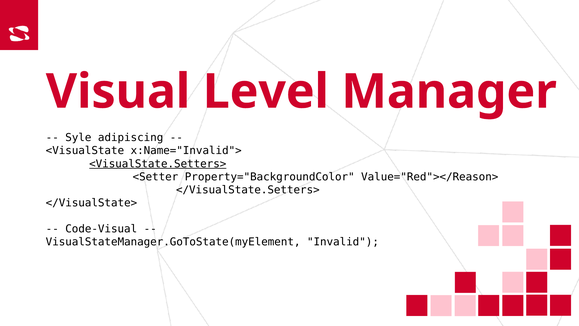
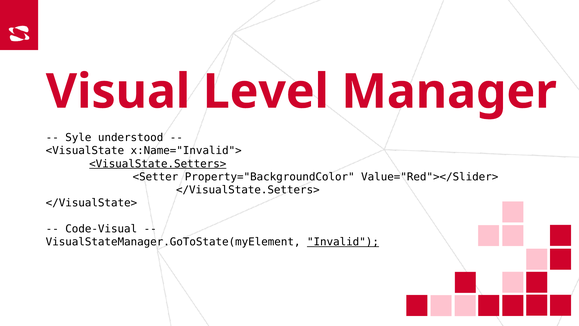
adipiscing: adipiscing -> understood (131, 138)
Value="Red"></Reason>: Value="Red"></Reason> -> Value="Red"></Slider> (430, 177)
Invalid underline: none -> present (343, 242)
